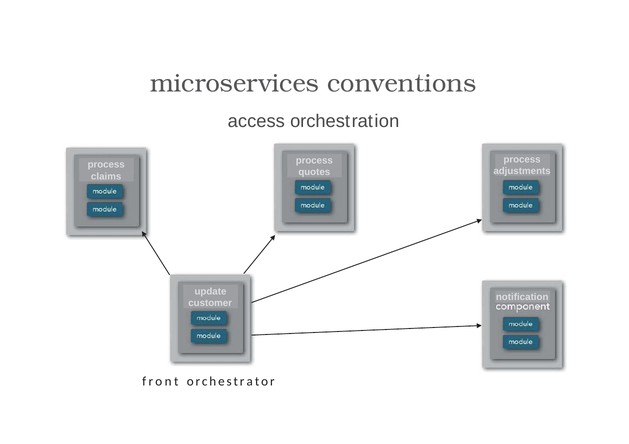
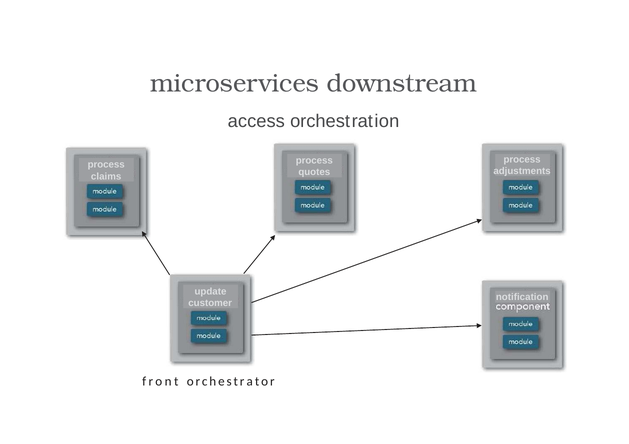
conventions: conventions -> downstream (402, 83)
